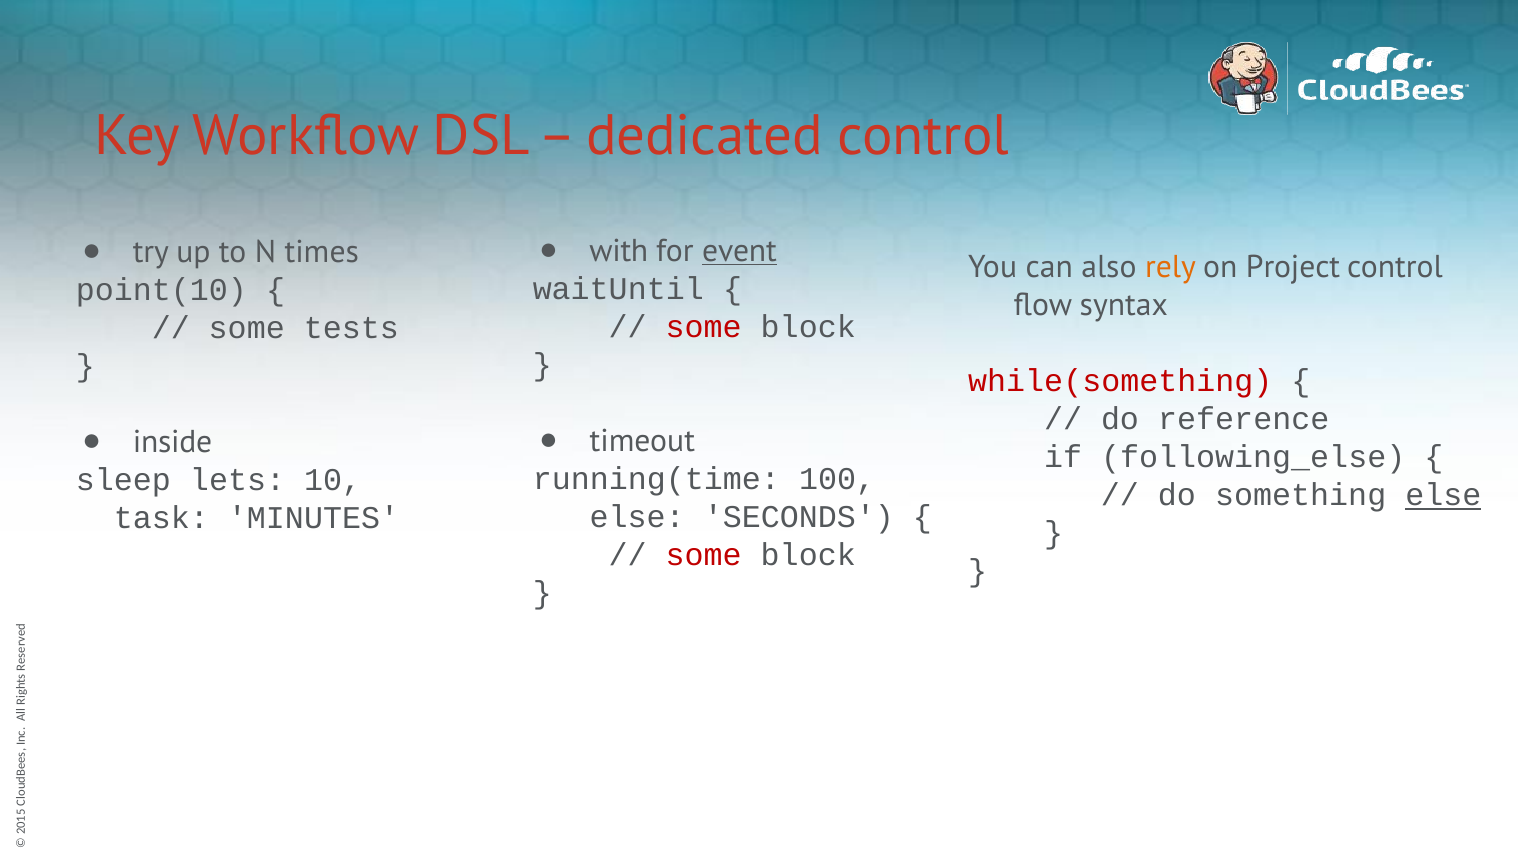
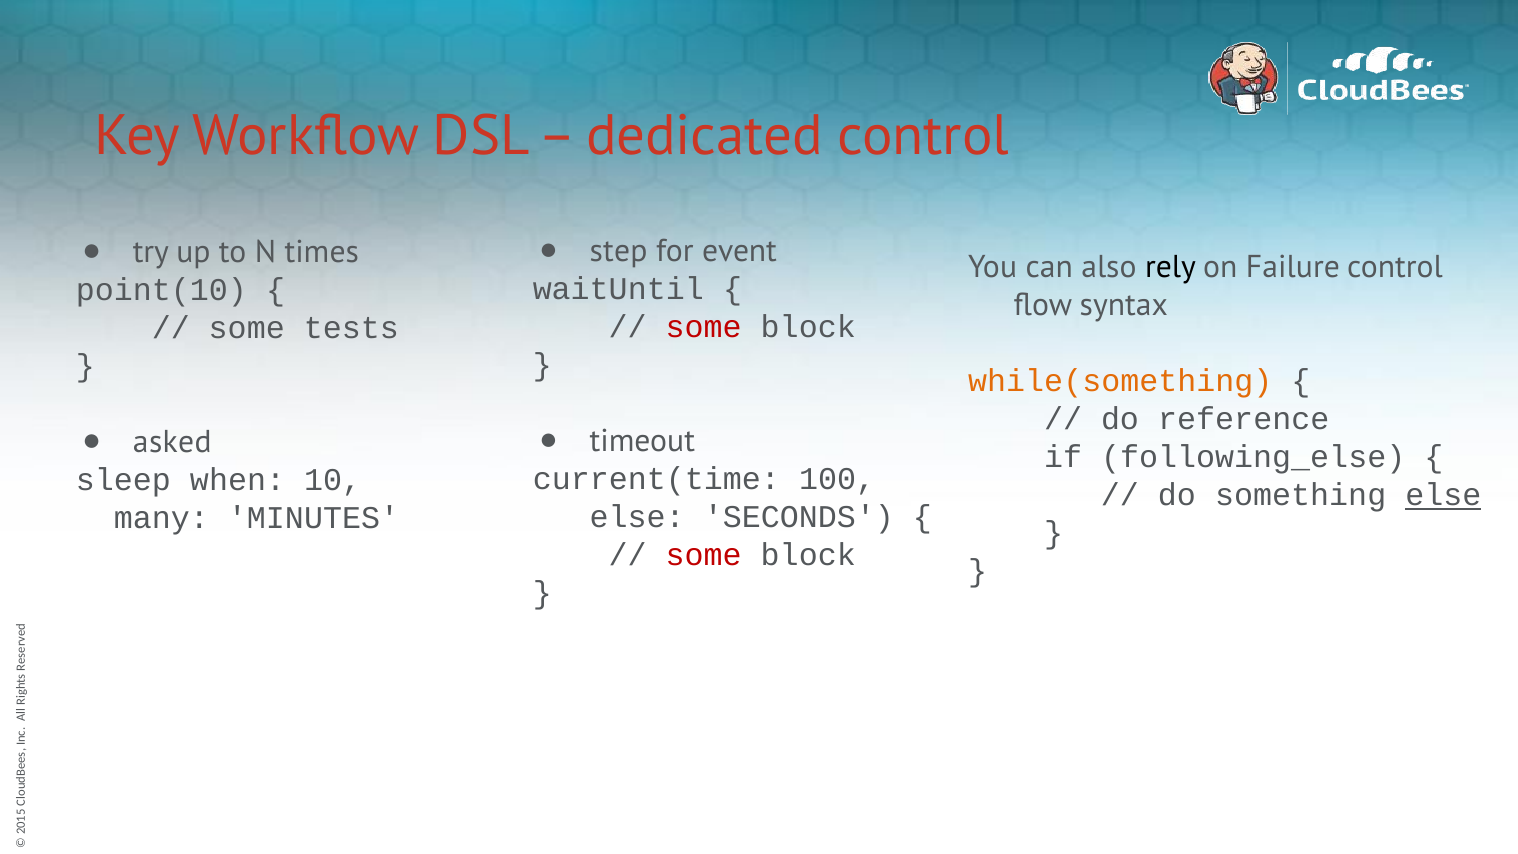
with: with -> step (619, 251)
event underline: present -> none (739, 251)
rely colour: orange -> black (1170, 267)
Project: Project -> Failure (1293, 267)
while(something colour: red -> orange (1120, 381)
inside: inside -> asked (172, 442)
running(time: running(time -> current(time (656, 479)
lets: lets -> when (238, 480)
task: task -> many (161, 518)
